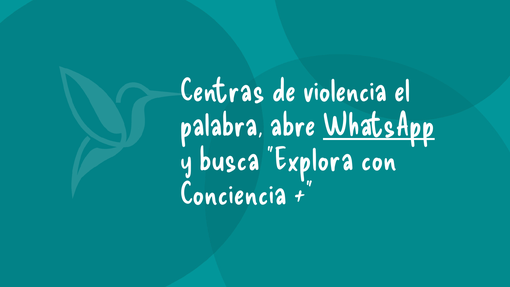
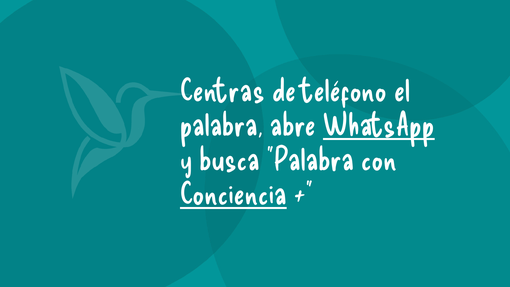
violencia: violencia -> teléfono (345, 91)
busca Explora: Explora -> Palabra (311, 160)
Conciencia underline: none -> present (233, 194)
